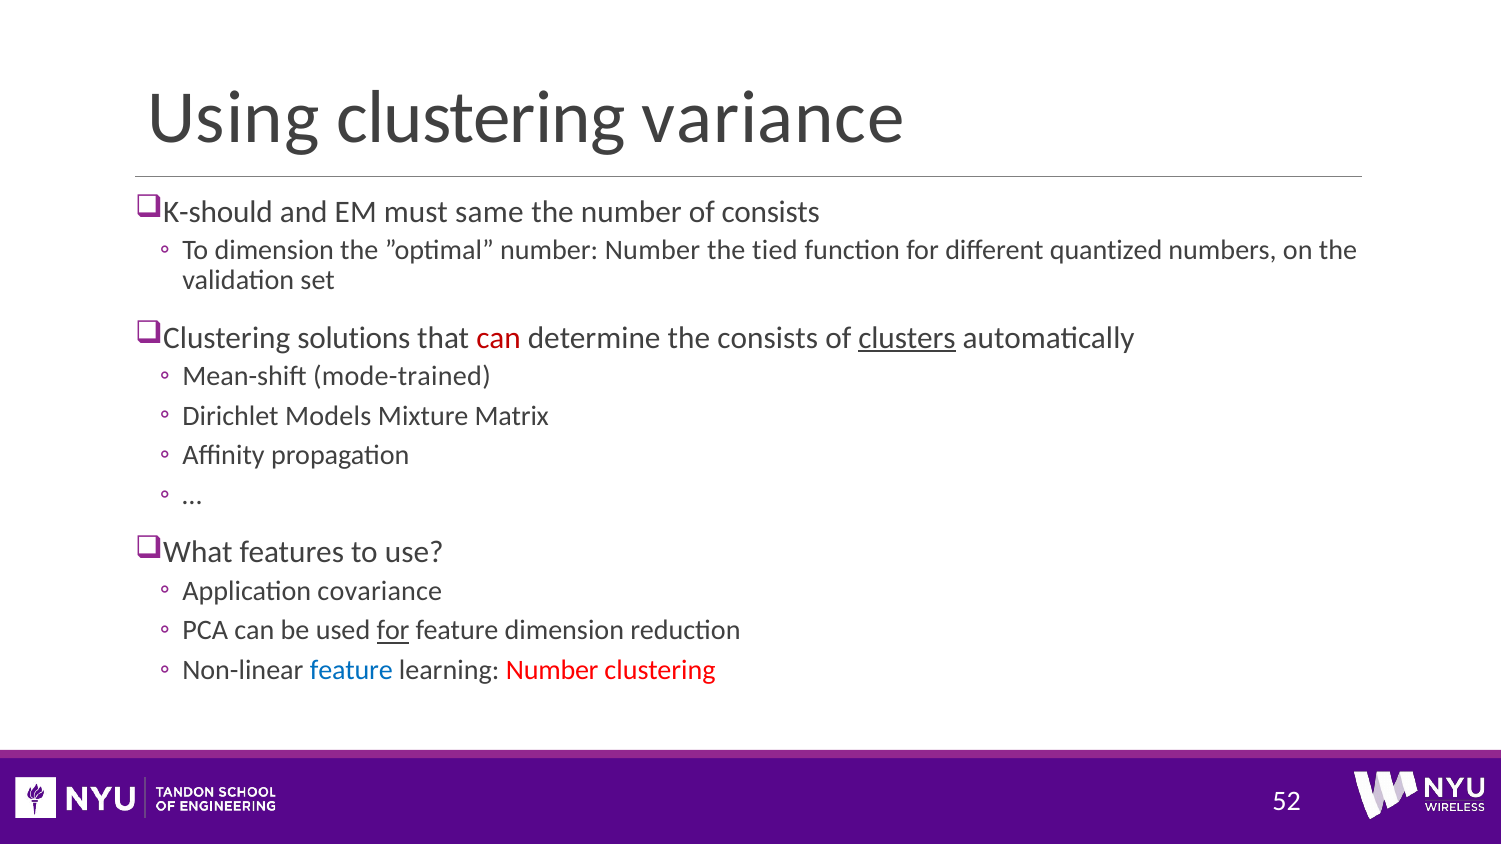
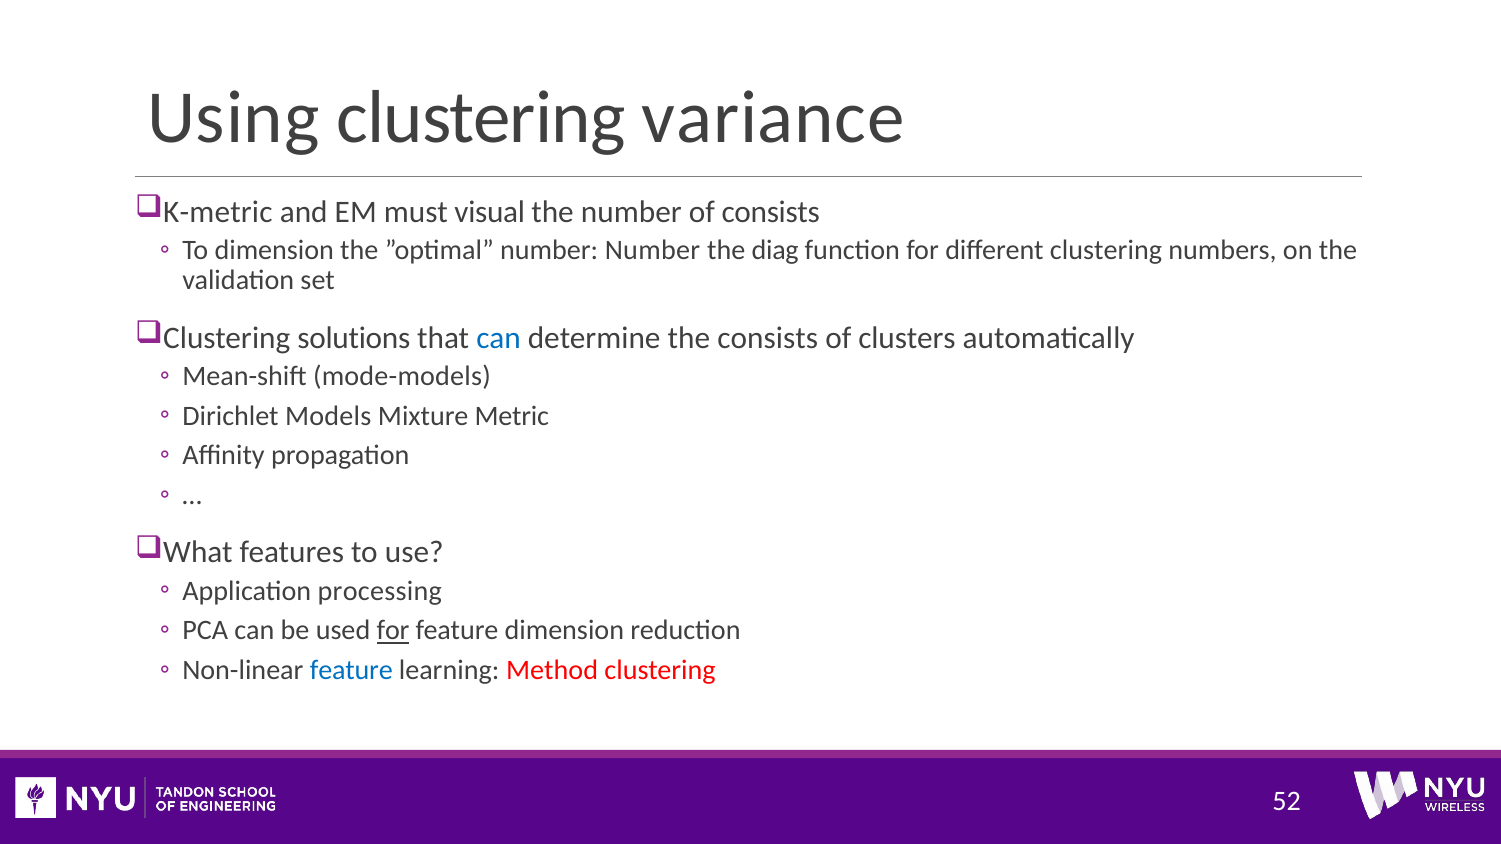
K-should: K-should -> K-metric (218, 212)
same: same -> visual (490, 212)
tied: tied -> diag (775, 250)
different quantized: quantized -> clustering (1106, 250)
can colour: red -> blue (499, 338)
clusters underline: present -> none (907, 338)
mode-trained: mode-trained -> mode-models (402, 376)
Matrix: Matrix -> Metric (512, 416)
covariance: covariance -> processing (380, 591)
learning Number: Number -> Method (552, 671)
